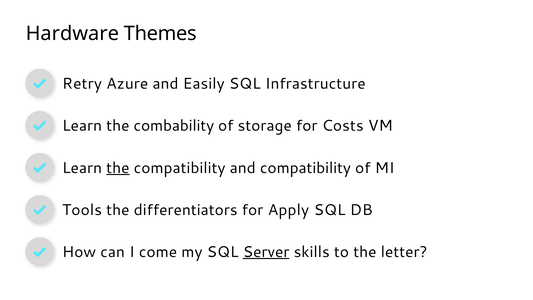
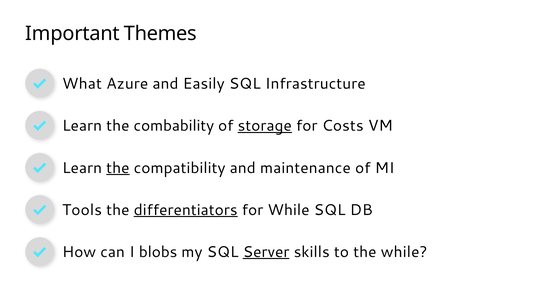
Hardware: Hardware -> Important (73, 33)
Retry: Retry -> What (82, 84)
storage underline: none -> present (265, 126)
and compatibility: compatibility -> maintenance (305, 168)
differentiators underline: none -> present (186, 210)
for Apply: Apply -> While (289, 210)
come: come -> blobs (158, 252)
the letter: letter -> while (404, 252)
